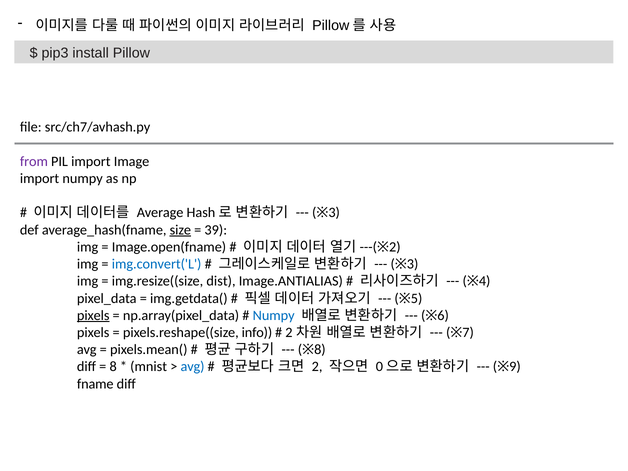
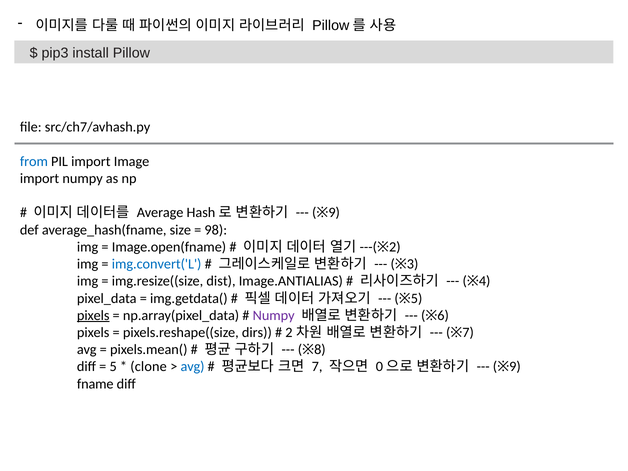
from colour: purple -> blue (34, 161)
3: 3 -> 9 (334, 213)
size underline: present -> none (180, 230)
39: 39 -> 98 (216, 230)
Numpy colour: blue -> purple (274, 315)
info: info -> dirs (257, 333)
8: 8 -> 5 (113, 367)
mnist: mnist -> clone (149, 367)
2: 2 -> 7 (317, 367)
